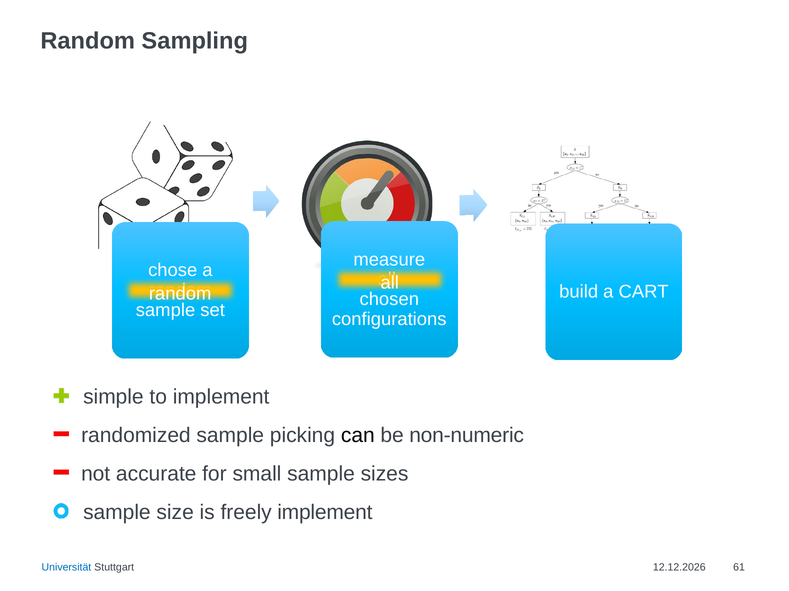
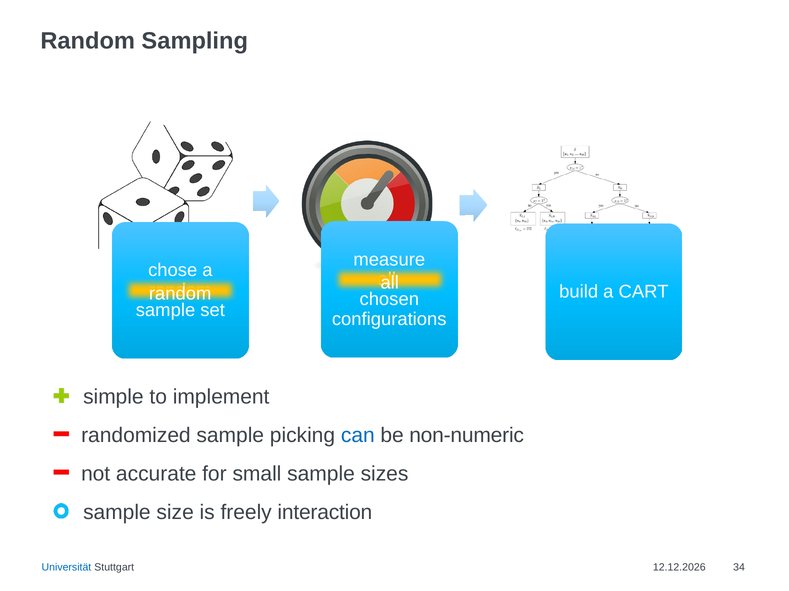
can colour: black -> blue (358, 436)
freely implement: implement -> interaction (325, 513)
61: 61 -> 34 (739, 568)
